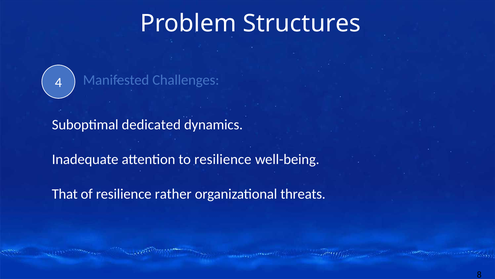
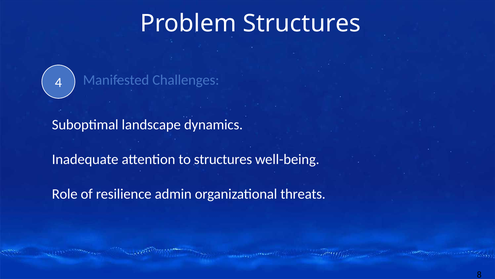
dedicated: dedicated -> landscape (151, 124)
to resilience: resilience -> structures (223, 159)
That: That -> Role (65, 194)
rather: rather -> admin (173, 194)
